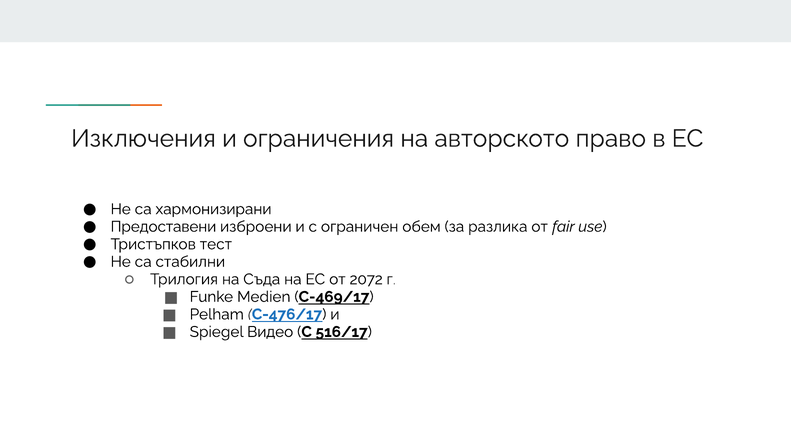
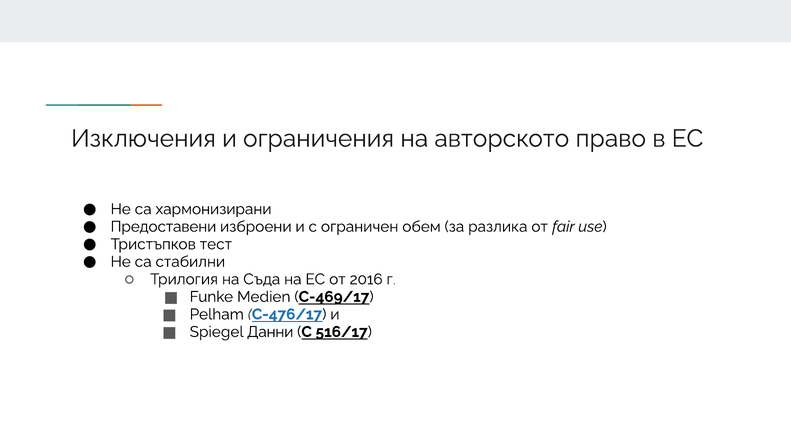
2072: 2072 -> 2016 (366, 279)
Видео: Видео -> Данни (270, 332)
